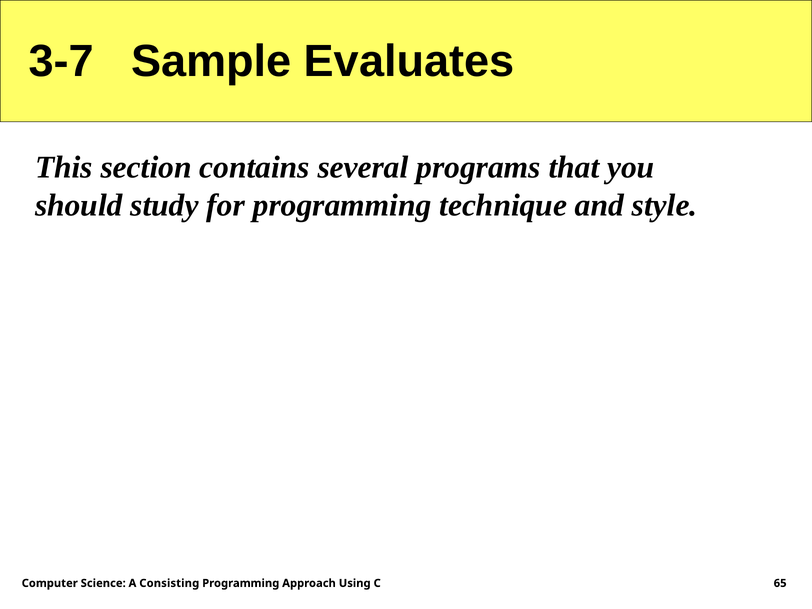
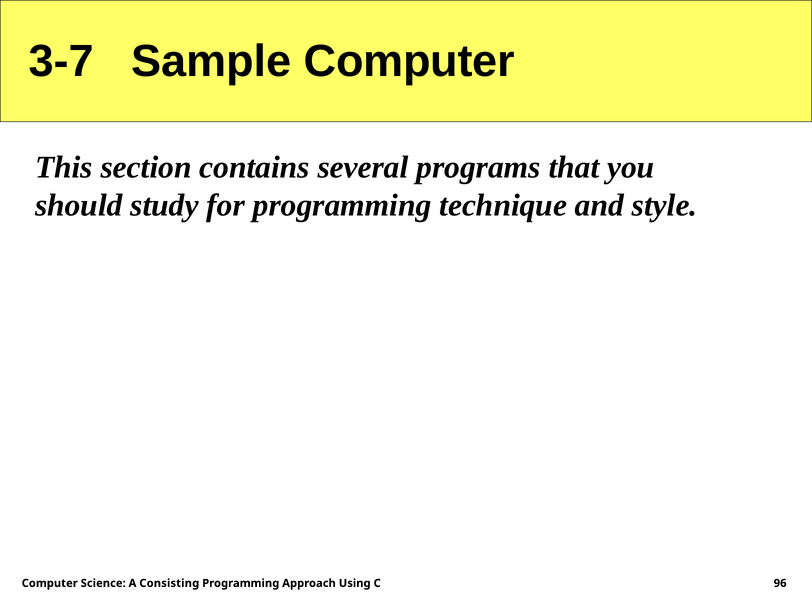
Sample Evaluates: Evaluates -> Computer (409, 61)
65: 65 -> 96 (780, 583)
